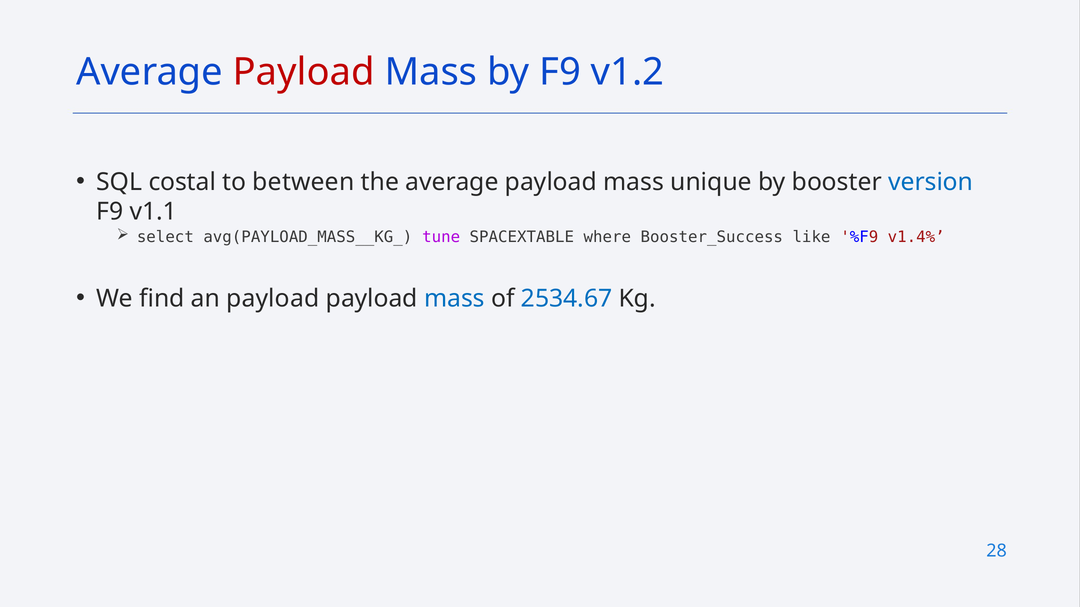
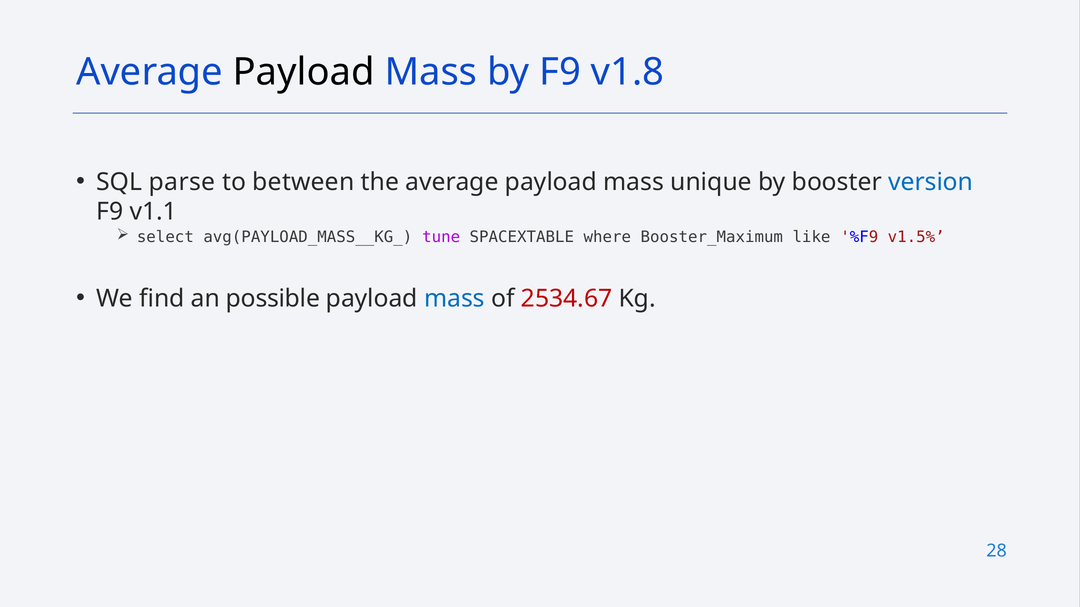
Payload colour: red -> black (304, 72)
v1.2: v1.2 -> v1.8 (628, 72)
costal: costal -> parse (182, 182)
Booster_Success: Booster_Success -> Booster_Maximum (712, 237)
v1.4%: v1.4% -> v1.5% (916, 237)
an payload: payload -> possible (273, 299)
2534.67 colour: blue -> red (567, 299)
